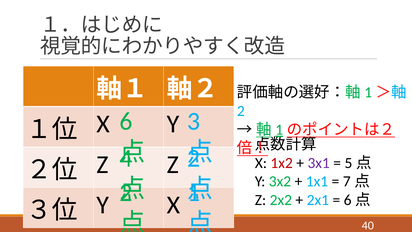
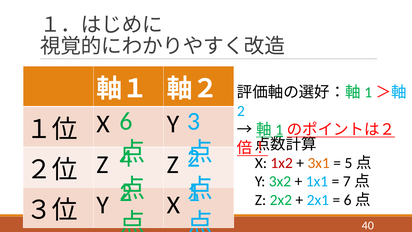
3x1 colour: purple -> orange (319, 163)
